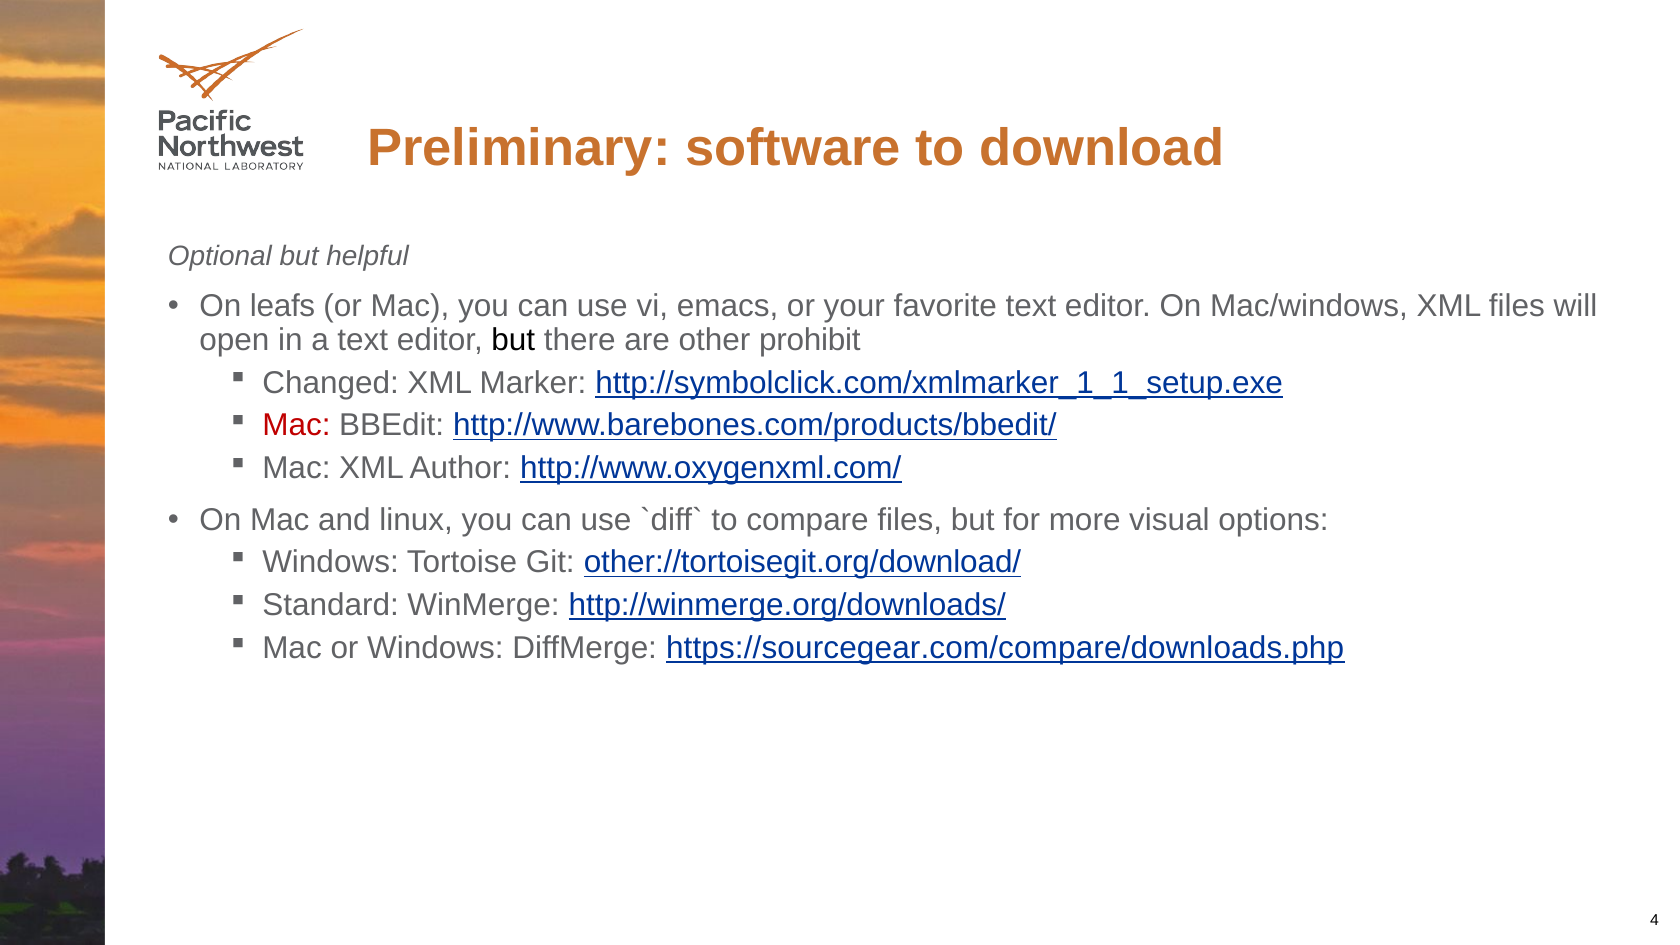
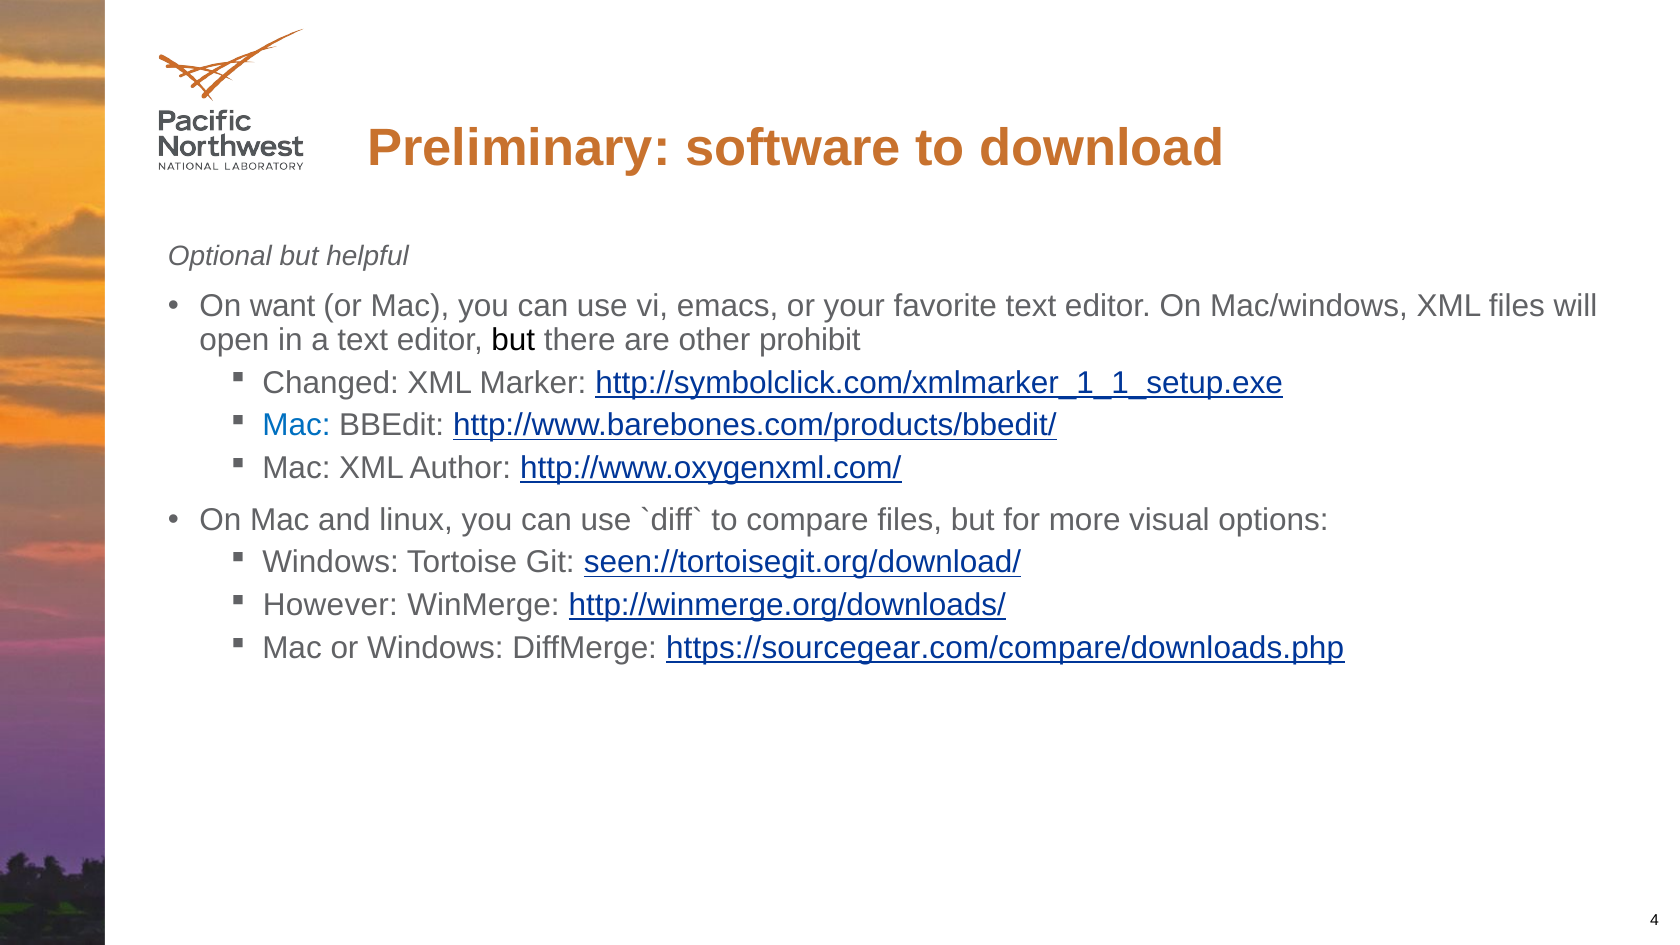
leafs: leafs -> want (283, 306)
Mac colour: red -> blue (296, 426)
other://tortoisegit.org/download/: other://tortoisegit.org/download/ -> seen://tortoisegit.org/download/ (802, 563)
Standard: Standard -> However (330, 605)
